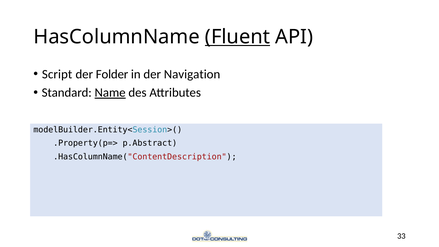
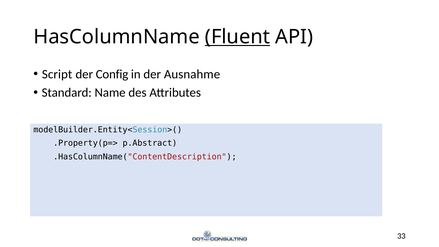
Folder: Folder -> Config (112, 74)
Navigation: Navigation -> Ausnahme (192, 74)
Name underline: present -> none (110, 93)
